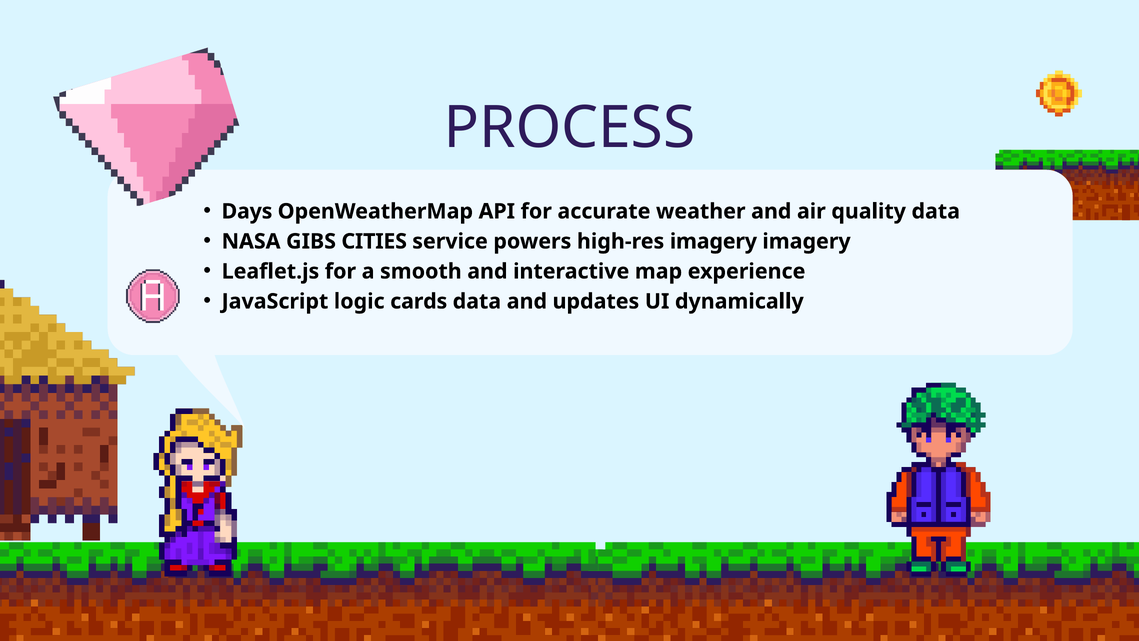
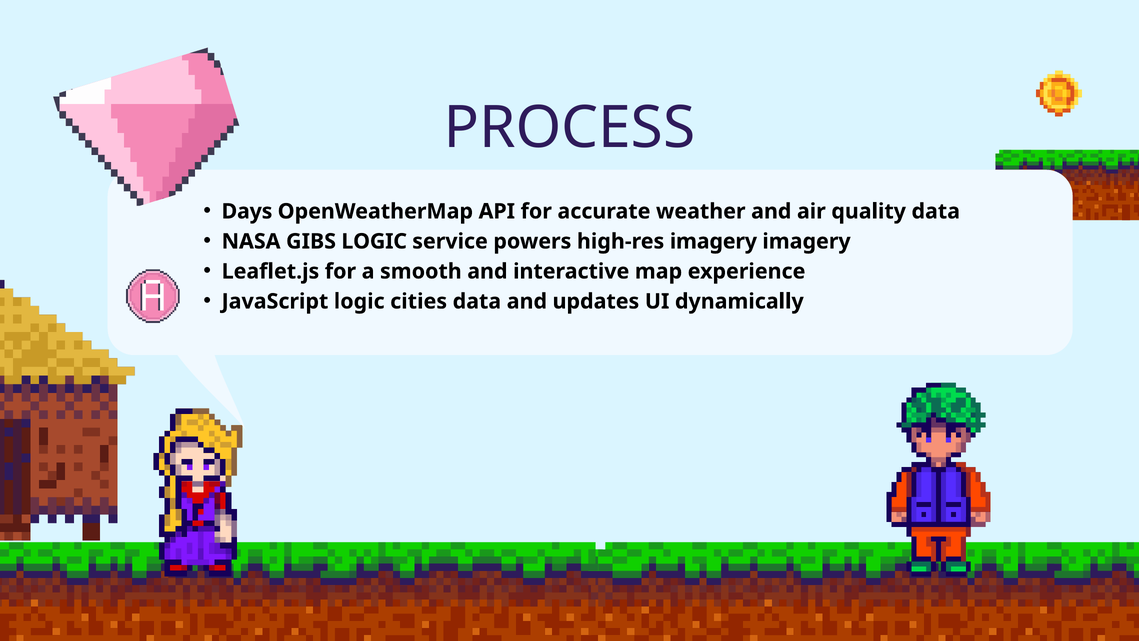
GIBS CITIES: CITIES -> LOGIC (374, 241)
cards: cards -> cities (419, 301)
